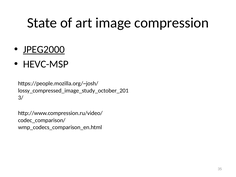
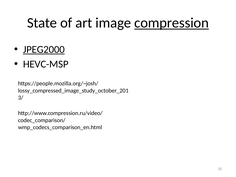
compression underline: none -> present (172, 23)
